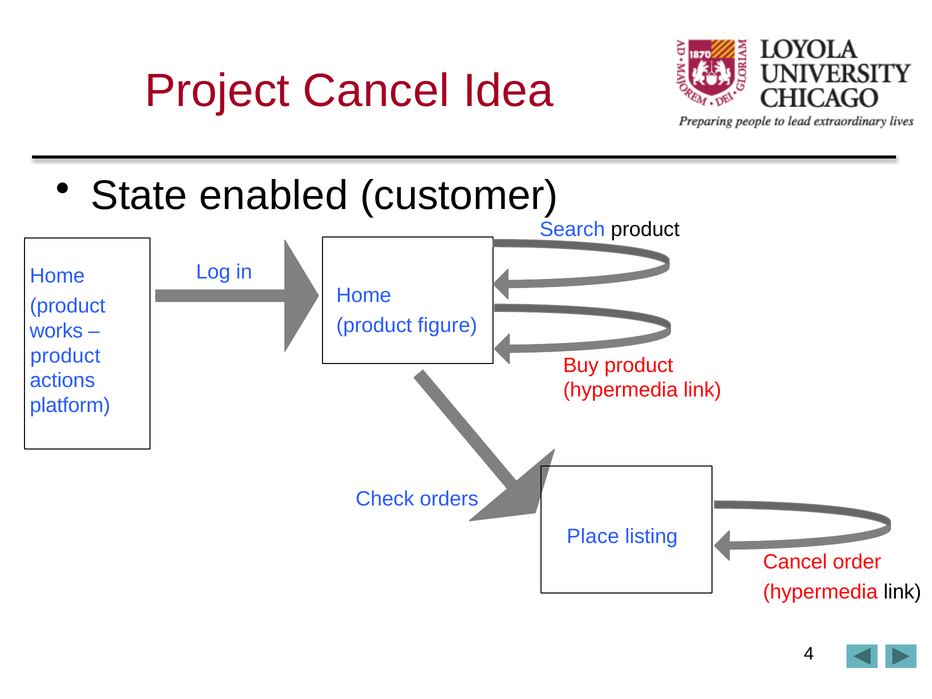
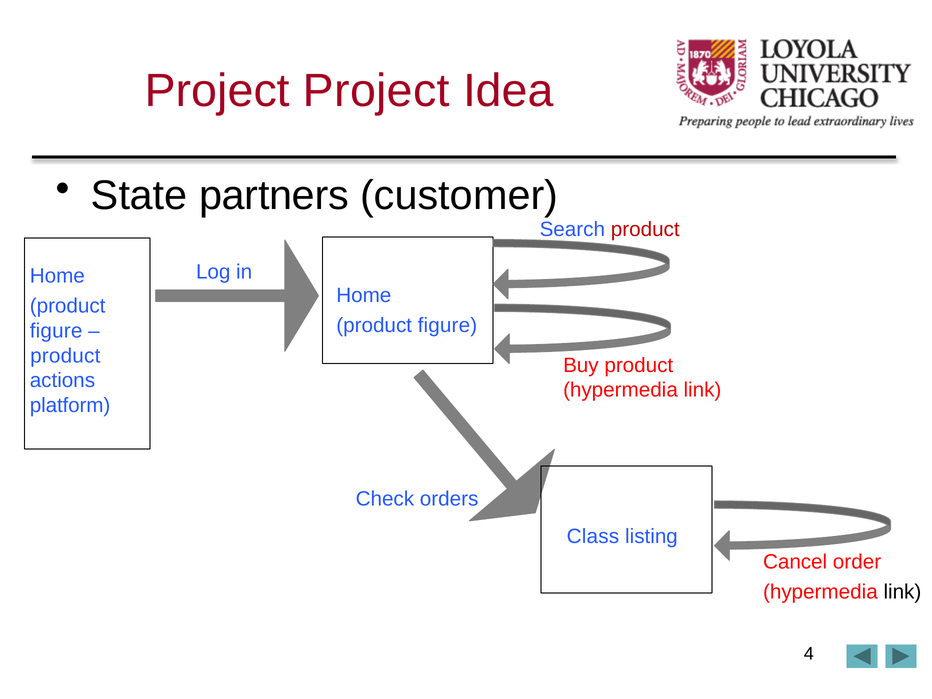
Project Cancel: Cancel -> Project (376, 91)
enabled: enabled -> partners (274, 196)
product colour: black -> red (645, 229)
works: works -> figure (56, 331)
Place: Place -> Class (593, 536)
